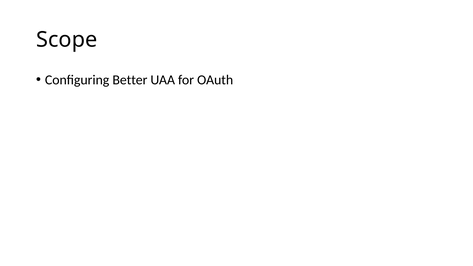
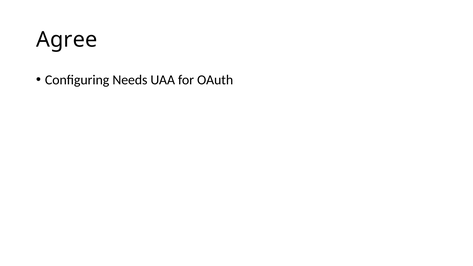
Scope: Scope -> Agree (67, 40)
Better: Better -> Needs (130, 80)
